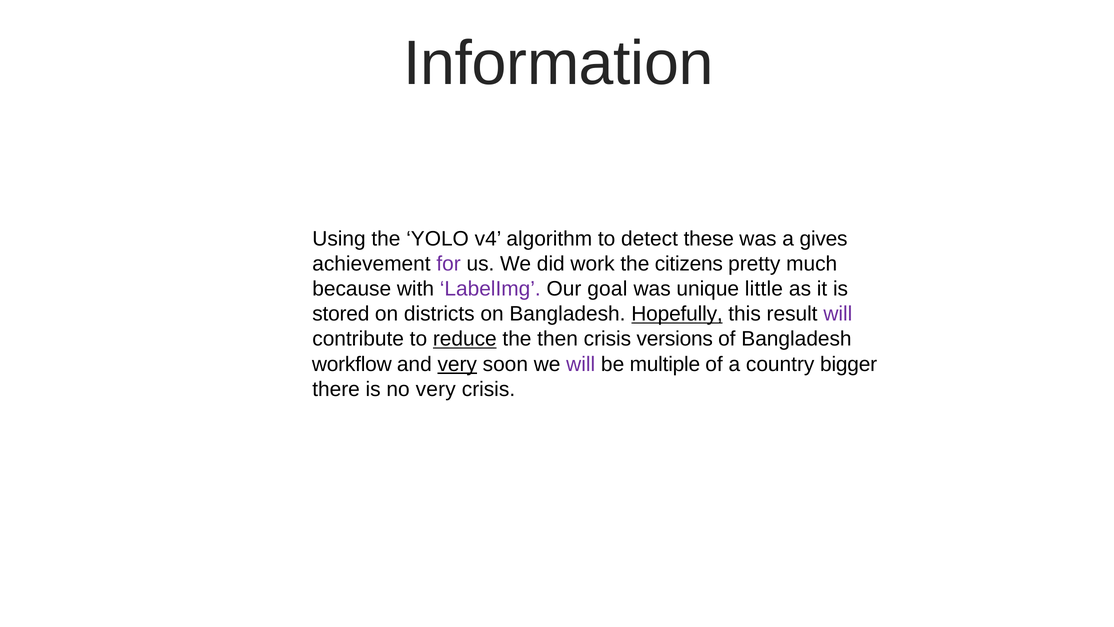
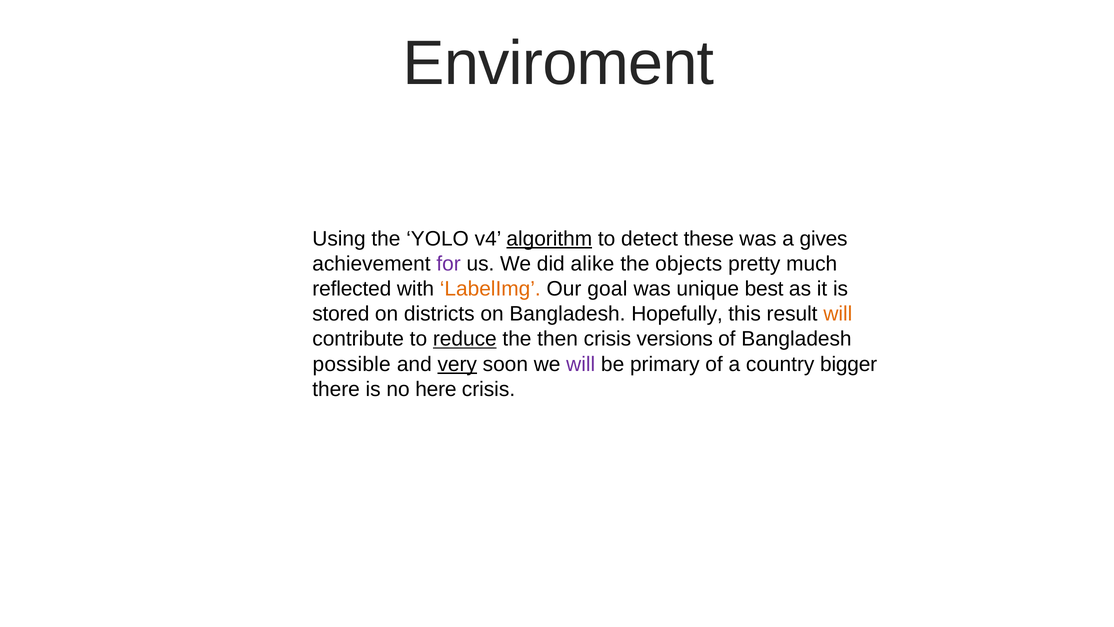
Information: Information -> Enviroment (559, 64)
algorithm underline: none -> present (549, 239)
work: work -> alike (592, 264)
citizens: citizens -> objects (689, 264)
because: because -> reflected (352, 289)
LabelImg colour: purple -> orange (490, 289)
little: little -> best (764, 289)
Hopefully underline: present -> none (677, 314)
will colour: purple -> orange (838, 314)
workflow: workflow -> possible (352, 364)
multiple: multiple -> primary (665, 364)
no very: very -> here (436, 389)
